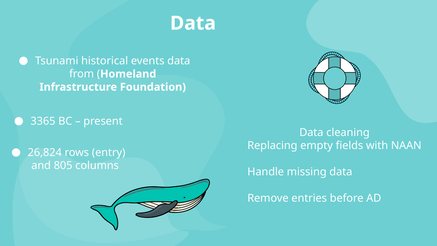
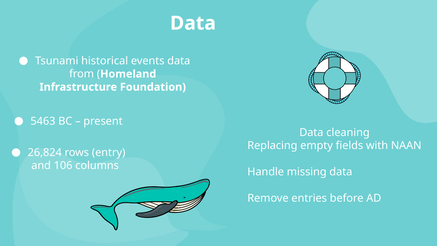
3365: 3365 -> 5463 (43, 121)
805: 805 -> 106 (63, 165)
